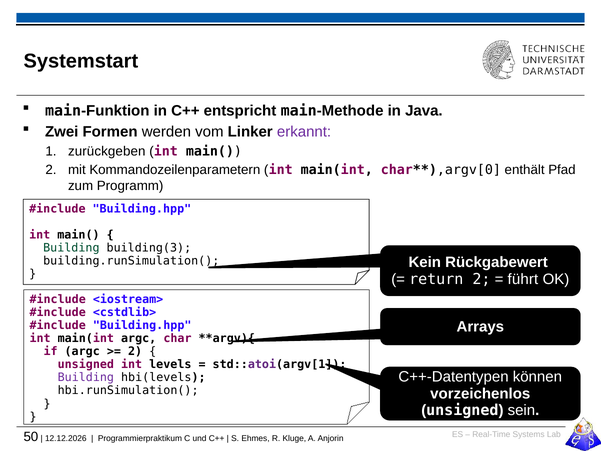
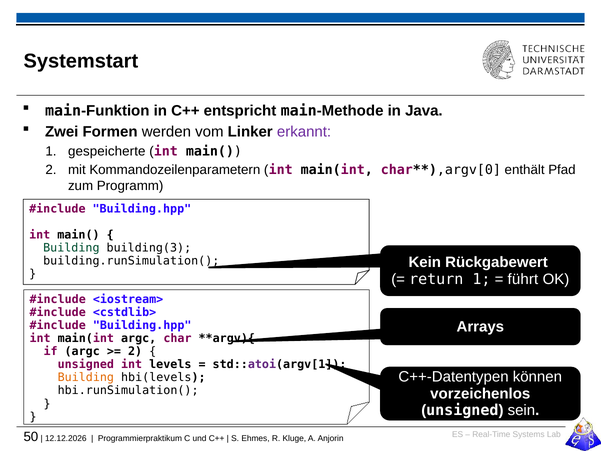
zurückgeben: zurückgeben -> gespeicherte (107, 151)
return 2: 2 -> 1 (481, 279)
Building colour: purple -> orange (86, 377)
